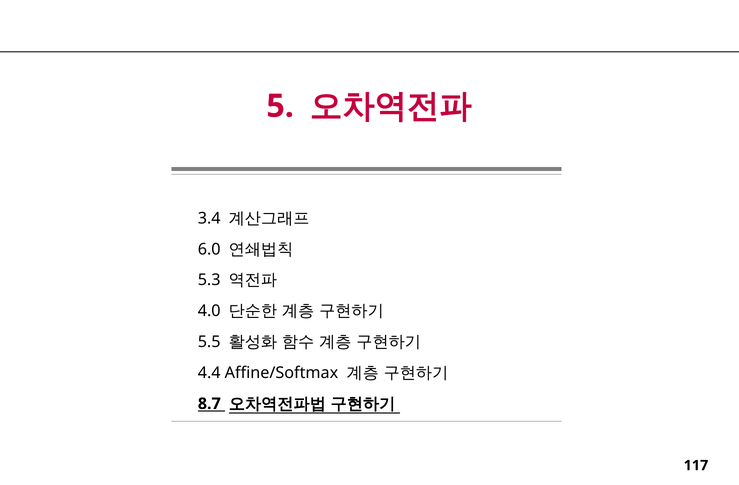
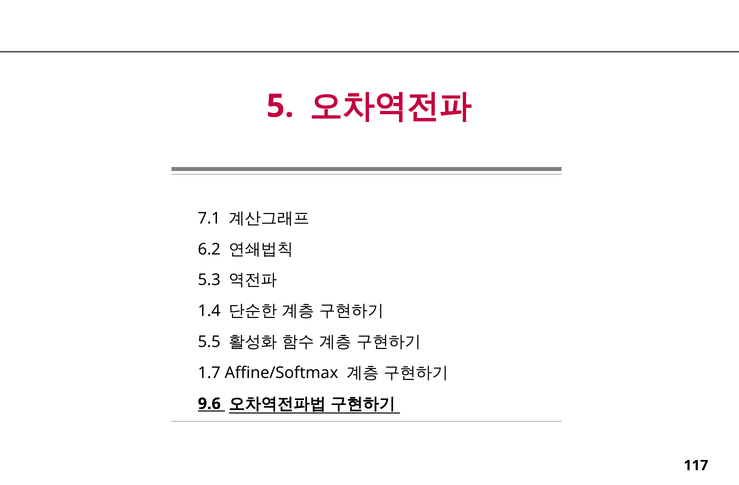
3.4: 3.4 -> 7.1 (209, 218)
6.0: 6.0 -> 6.2 (209, 249)
4.0: 4.0 -> 1.4 (209, 311)
4.4: 4.4 -> 1.7 (209, 373)
8.7: 8.7 -> 9.6 (209, 404)
